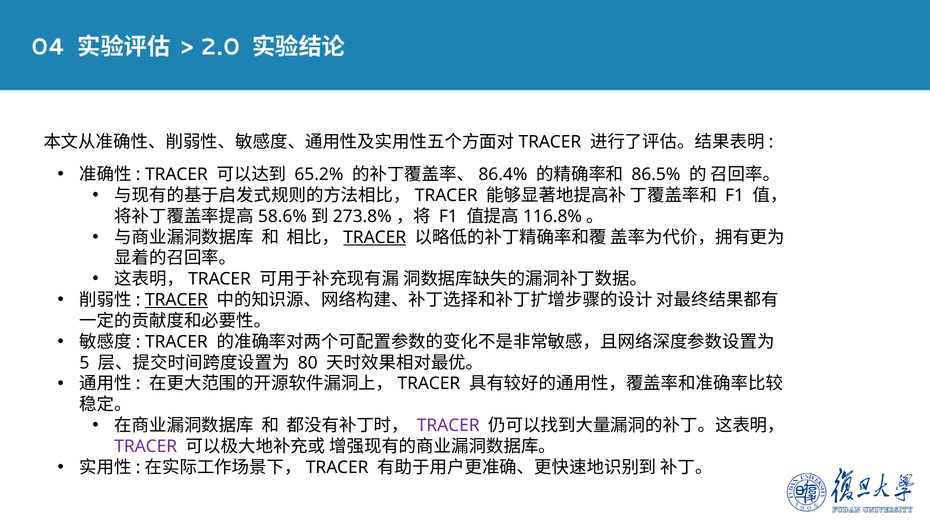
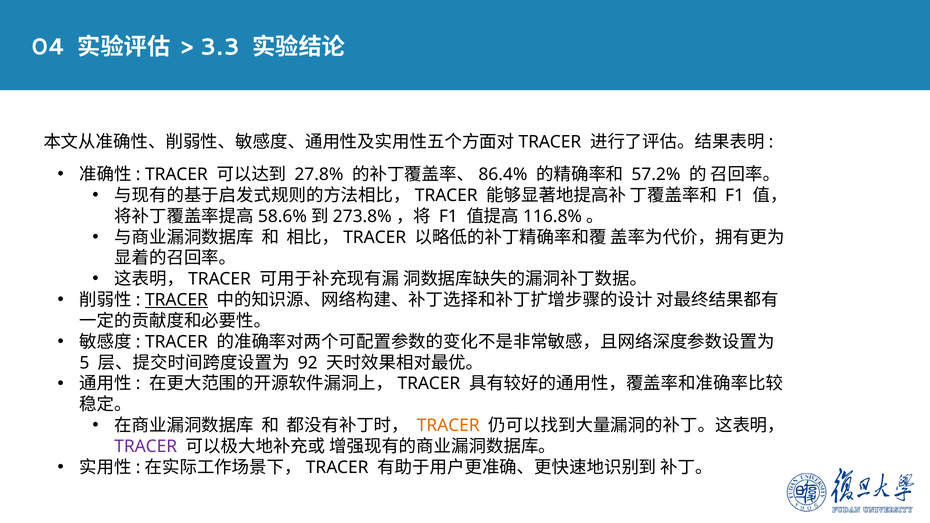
2.0: 2.0 -> 3.3 (220, 47)
65.2%: 65.2% -> 27.8% (319, 175)
86.5%: 86.5% -> 57.2% (656, 175)
TRACER underline: present -> none (375, 237)
80: 80 -> 92 (308, 363)
TRACER colour: purple -> orange (448, 426)
